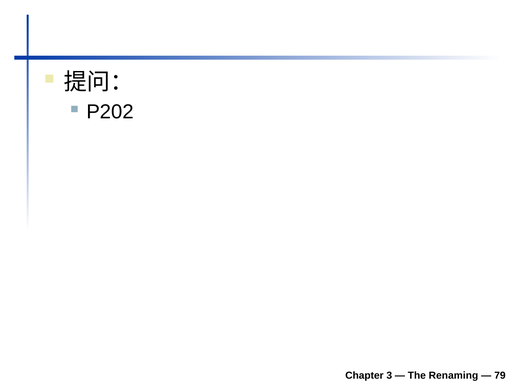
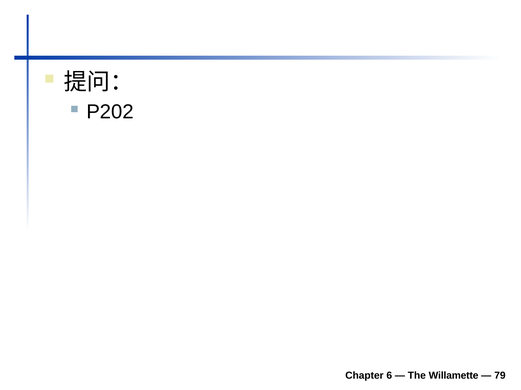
3: 3 -> 6 (389, 376)
Renaming: Renaming -> Willamette (454, 376)
